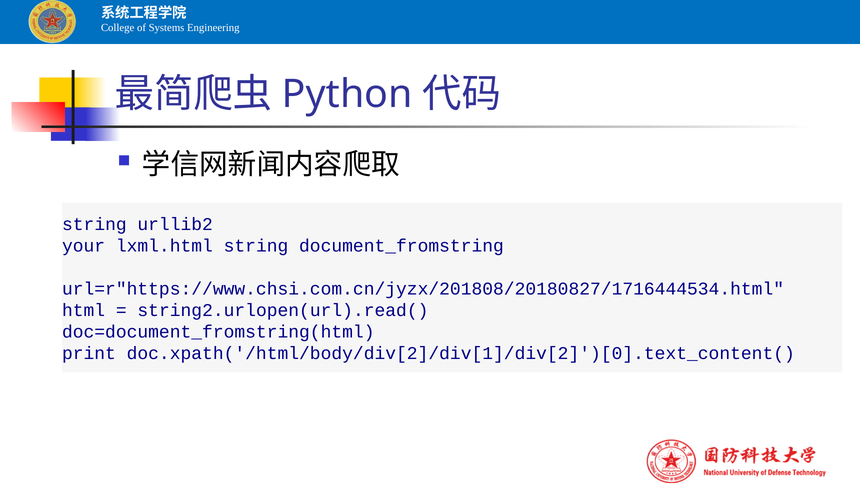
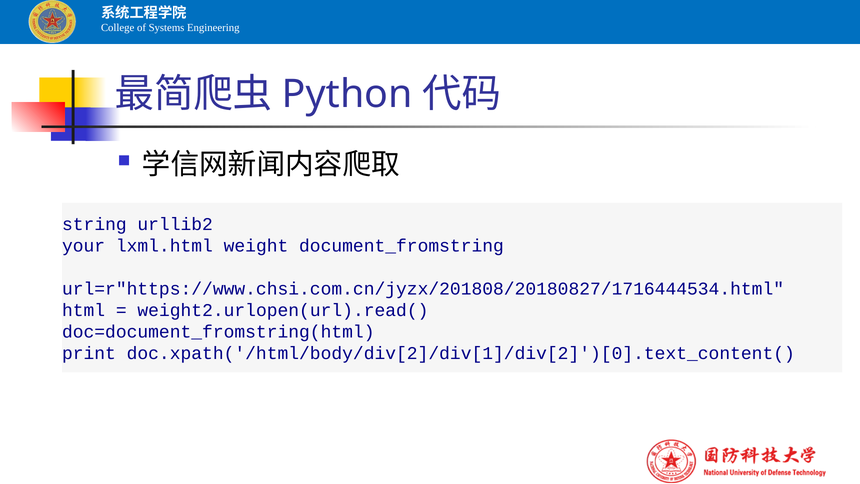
lxml.html string: string -> weight (256, 246)
string2.urlopen(url).read(: string2.urlopen(url).read( -> weight2.urlopen(url).read( (283, 310)
